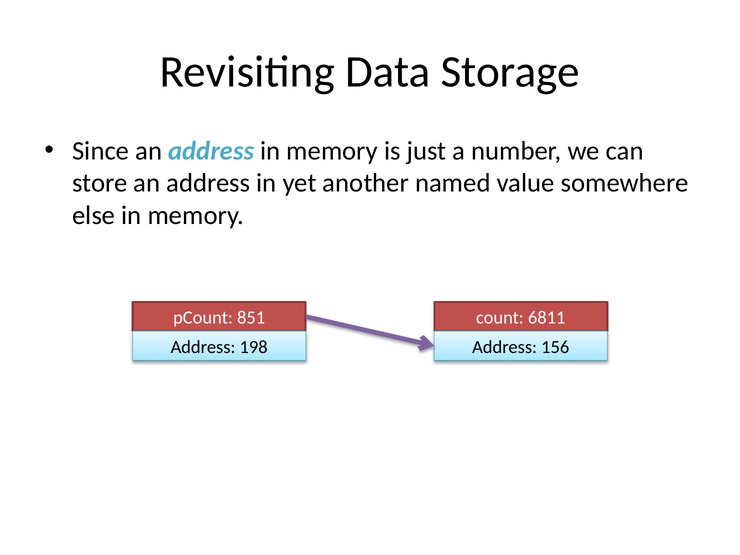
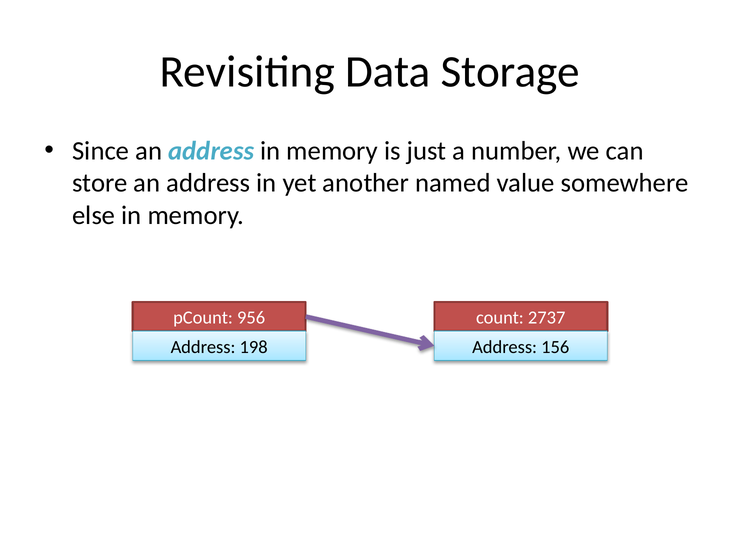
6811: 6811 -> 2737 (547, 318)
851: 851 -> 956 (251, 318)
